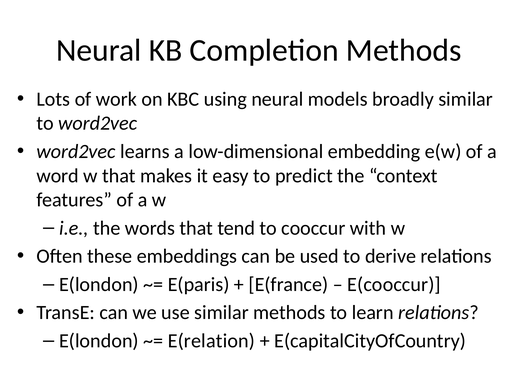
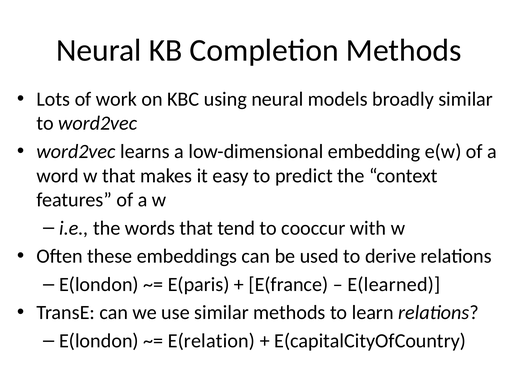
E(cooccur: E(cooccur -> E(learned (394, 284)
